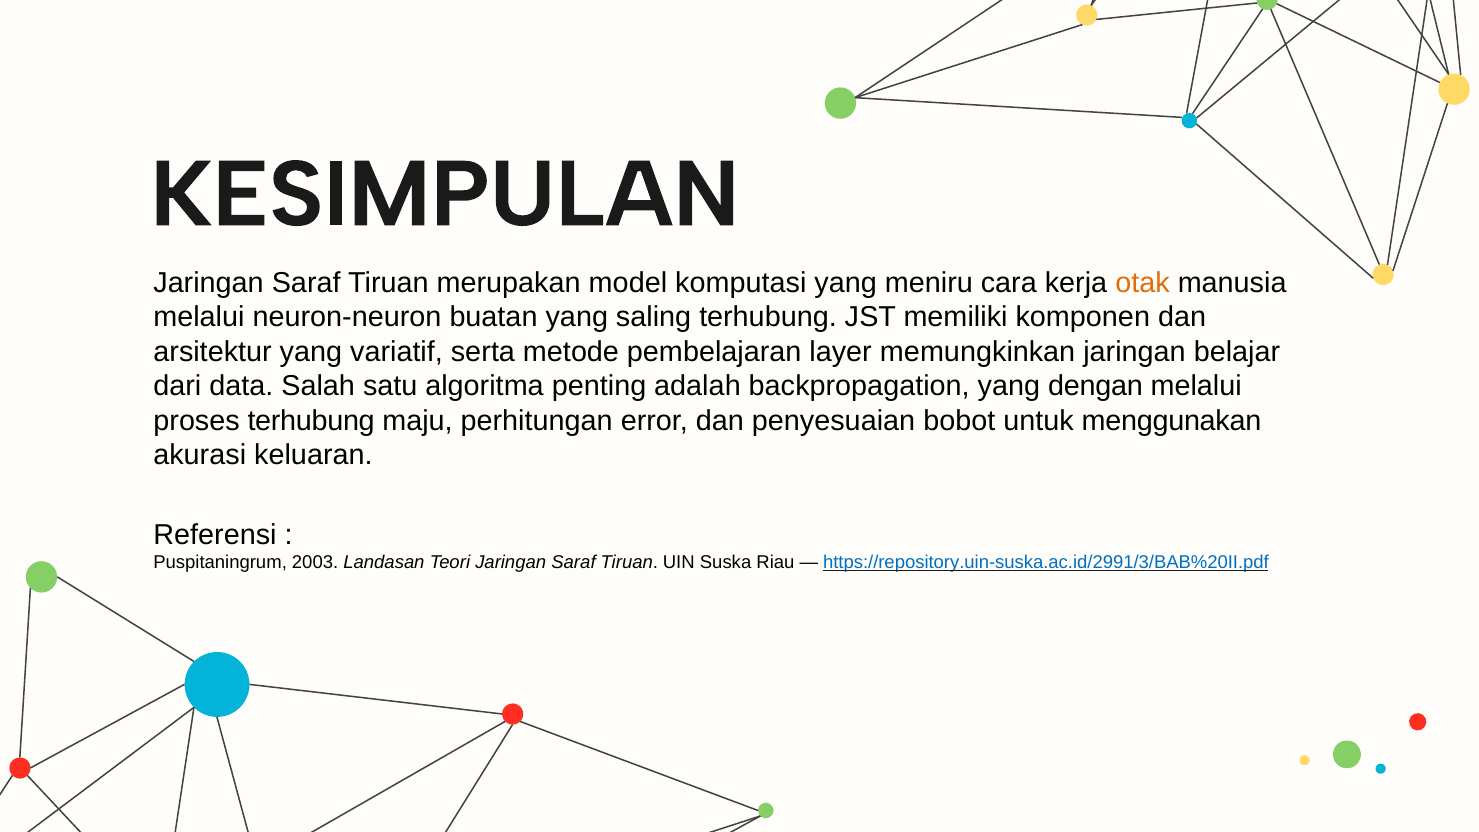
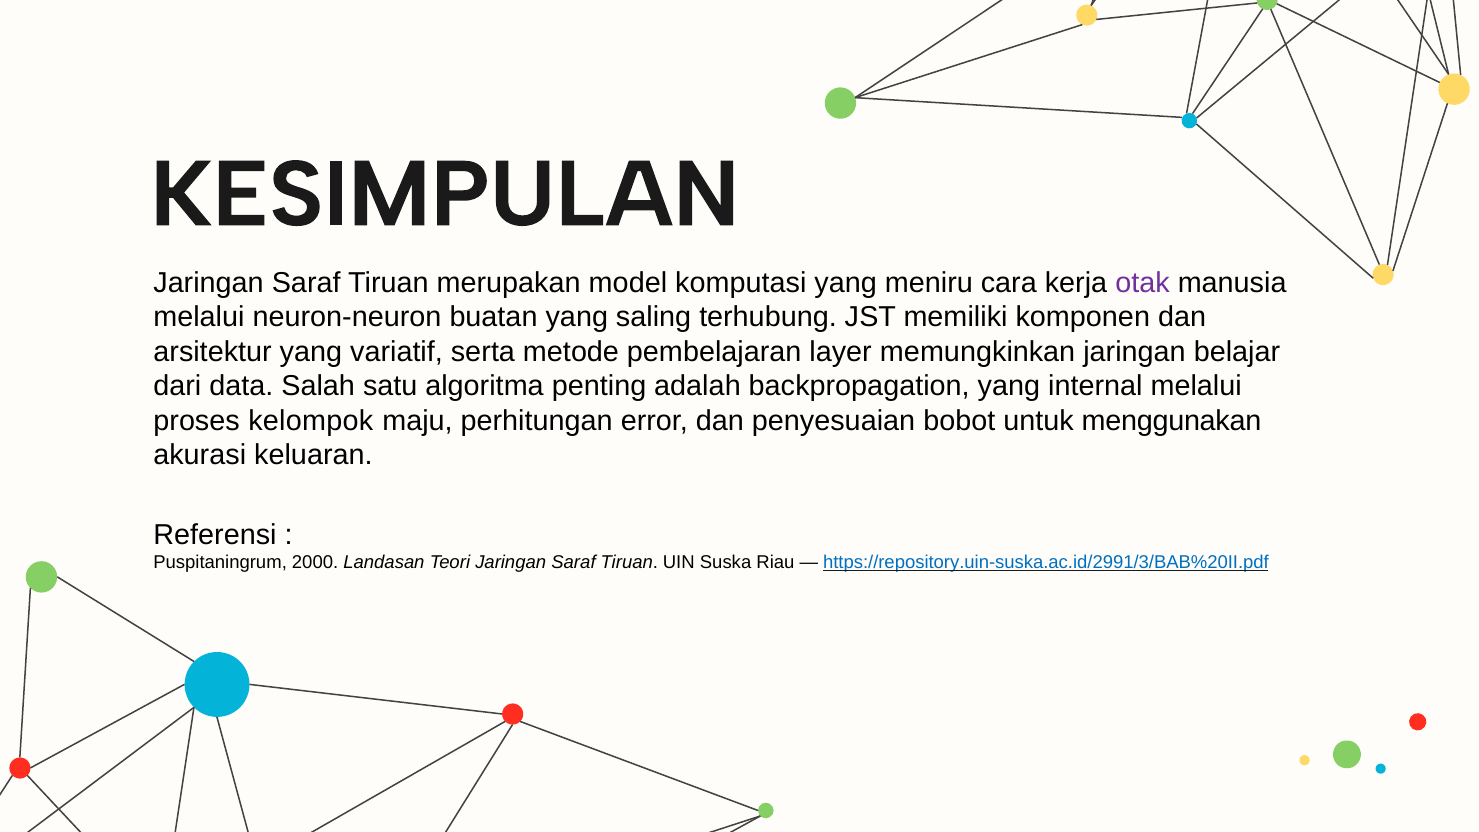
otak colour: orange -> purple (1143, 283)
dengan: dengan -> internal (1095, 386)
proses terhubung: terhubung -> kelompok (311, 421)
2003: 2003 -> 2000 (315, 562)
